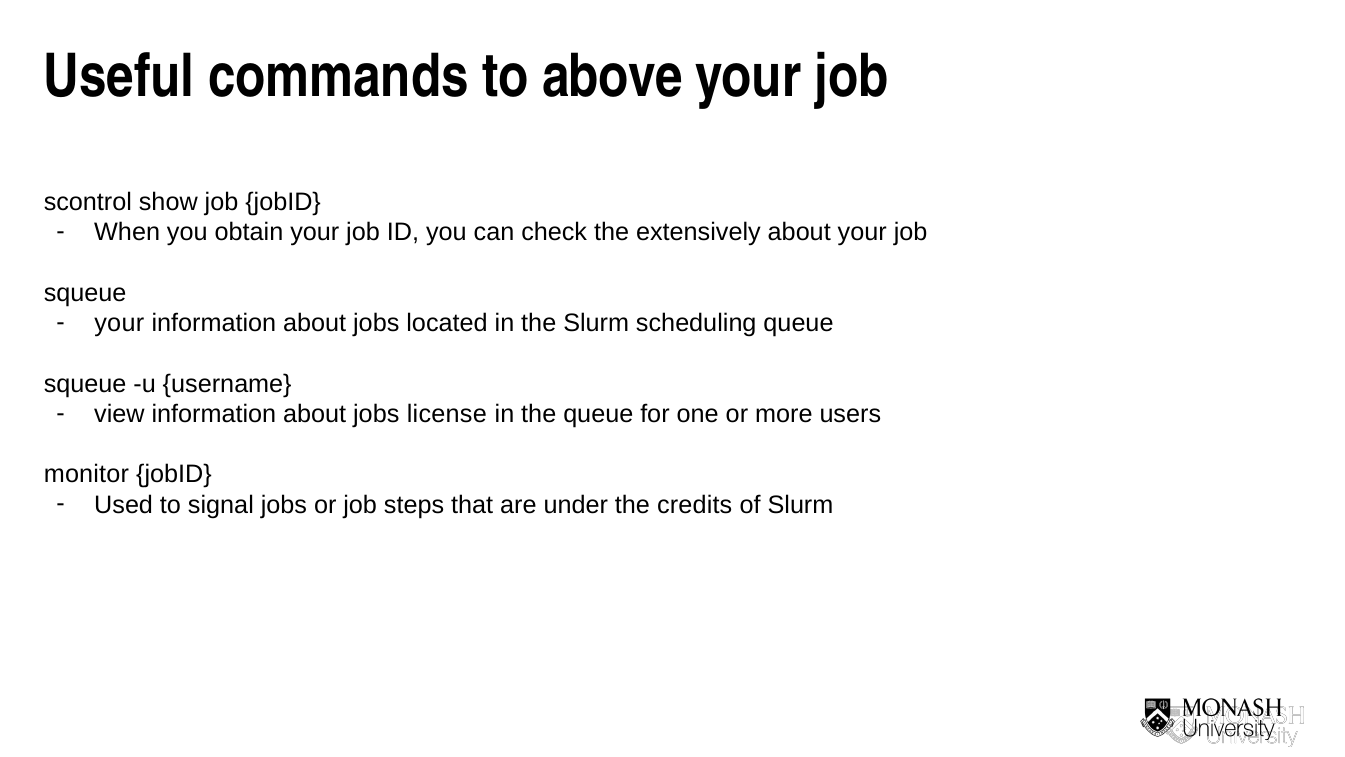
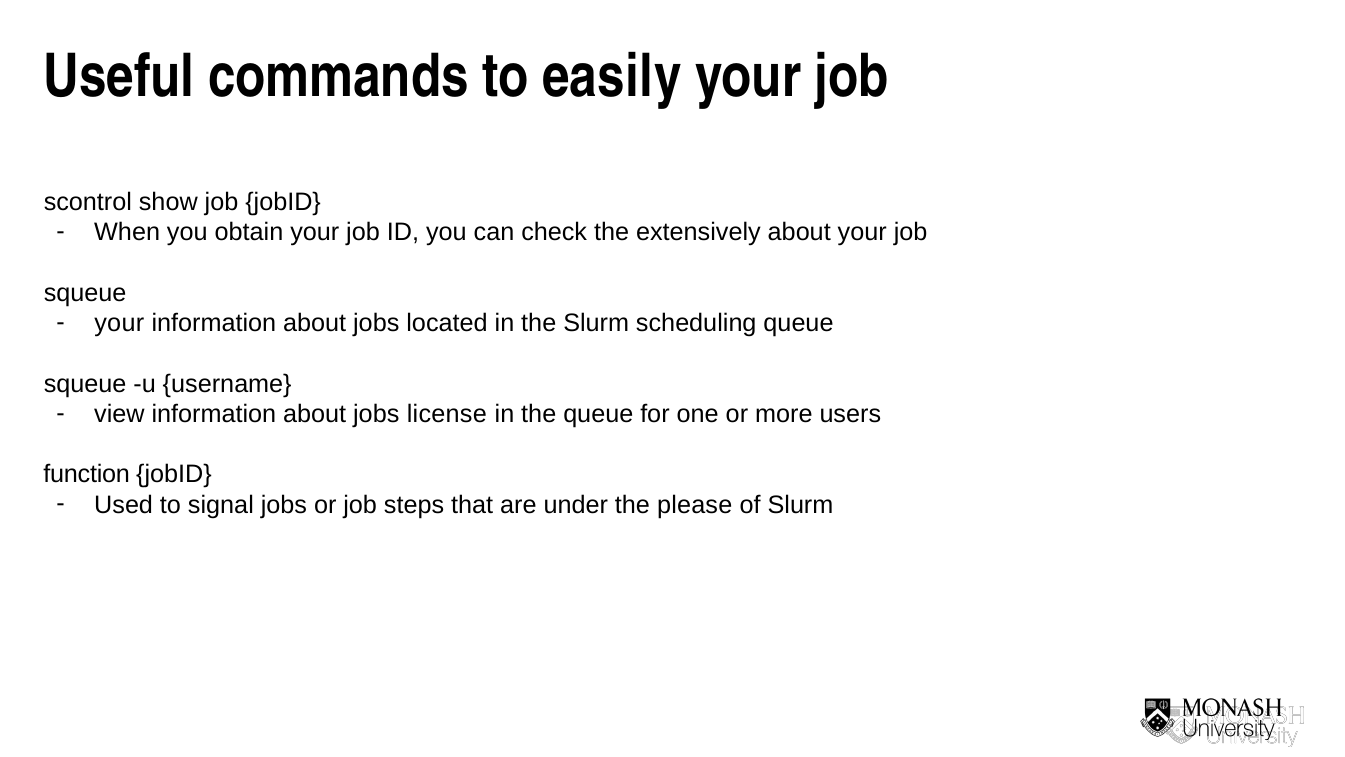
above: above -> easily (612, 77)
monitor: monitor -> function (87, 474)
credits: credits -> please (695, 505)
